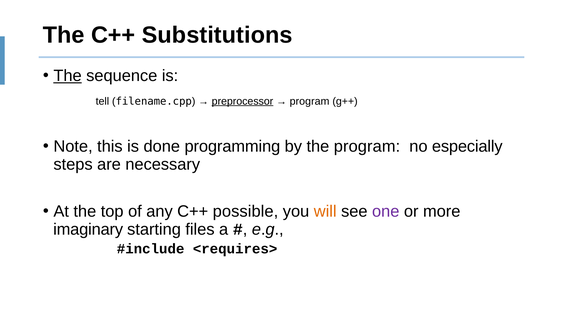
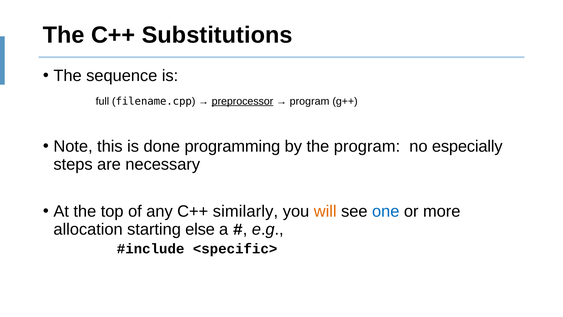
The underline: present -> none (68, 76)
tell: tell -> full (102, 101)
possible: possible -> similarly (245, 211)
one colour: purple -> blue (386, 211)
imaginary: imaginary -> allocation (88, 229)
files: files -> else (200, 229)
<requires>: <requires> -> <specific> (235, 248)
